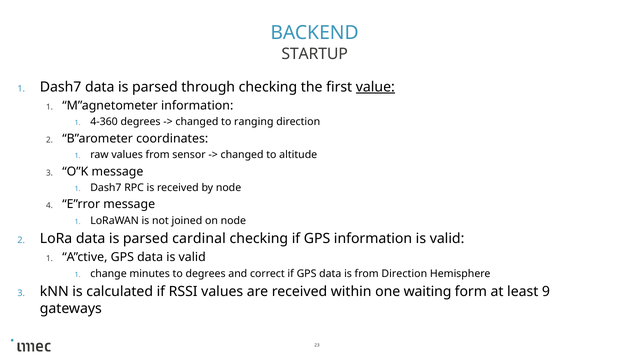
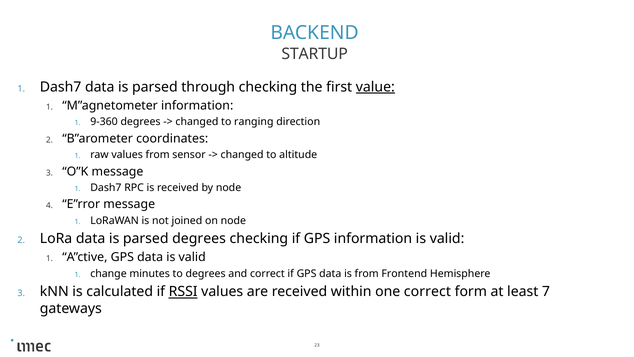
4-360: 4-360 -> 9-360 (104, 122)
parsed cardinal: cardinal -> degrees (199, 239)
from Direction: Direction -> Frontend (404, 273)
RSSI underline: none -> present (183, 292)
one waiting: waiting -> correct (427, 292)
9: 9 -> 7 (546, 292)
